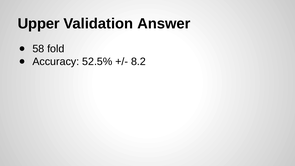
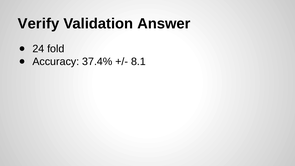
Upper: Upper -> Verify (39, 24)
58: 58 -> 24 (38, 49)
52.5%: 52.5% -> 37.4% (97, 62)
8.2: 8.2 -> 8.1 (138, 62)
